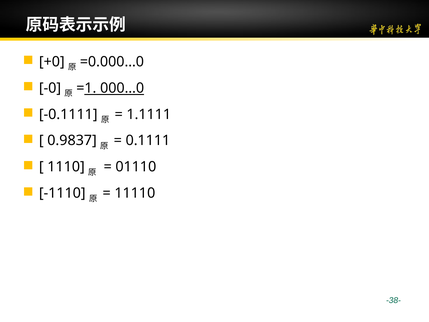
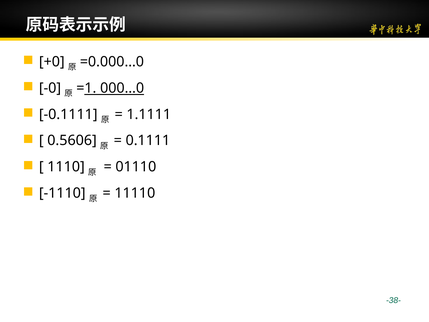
0.9837: 0.9837 -> 0.5606 (72, 140)
